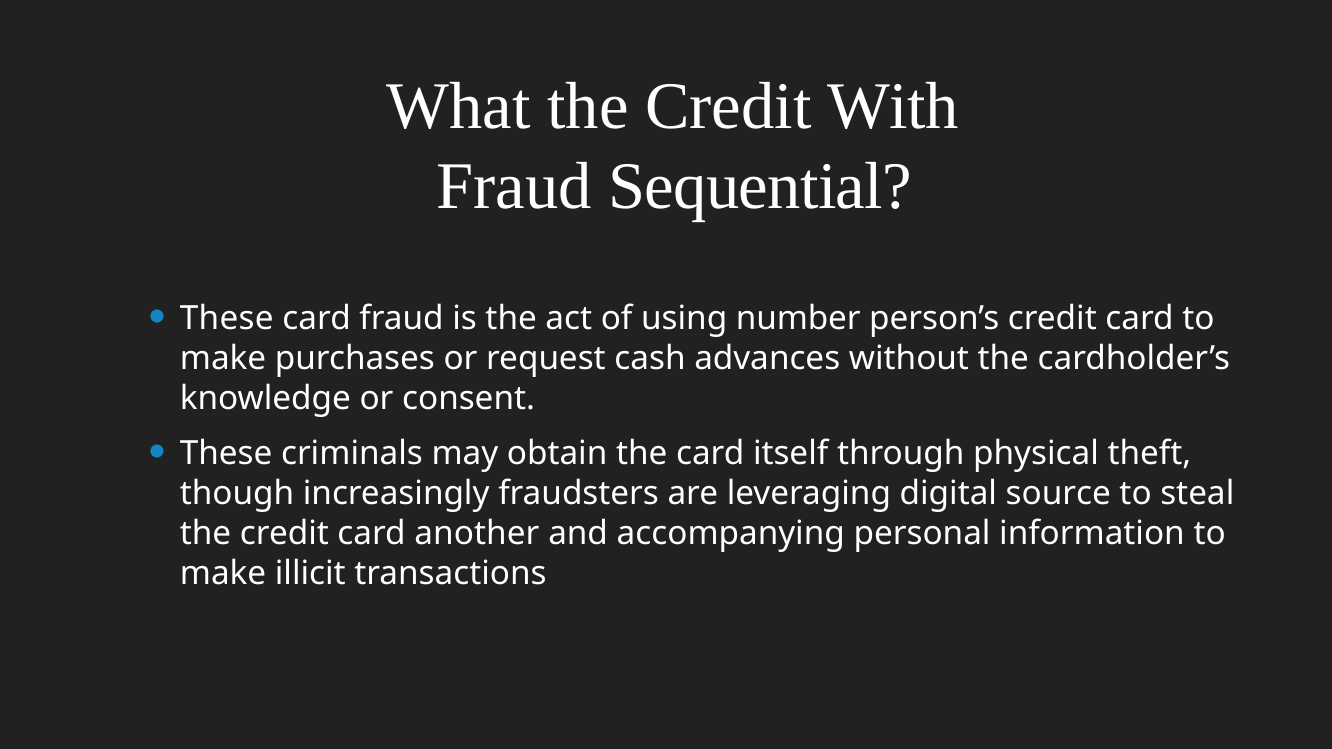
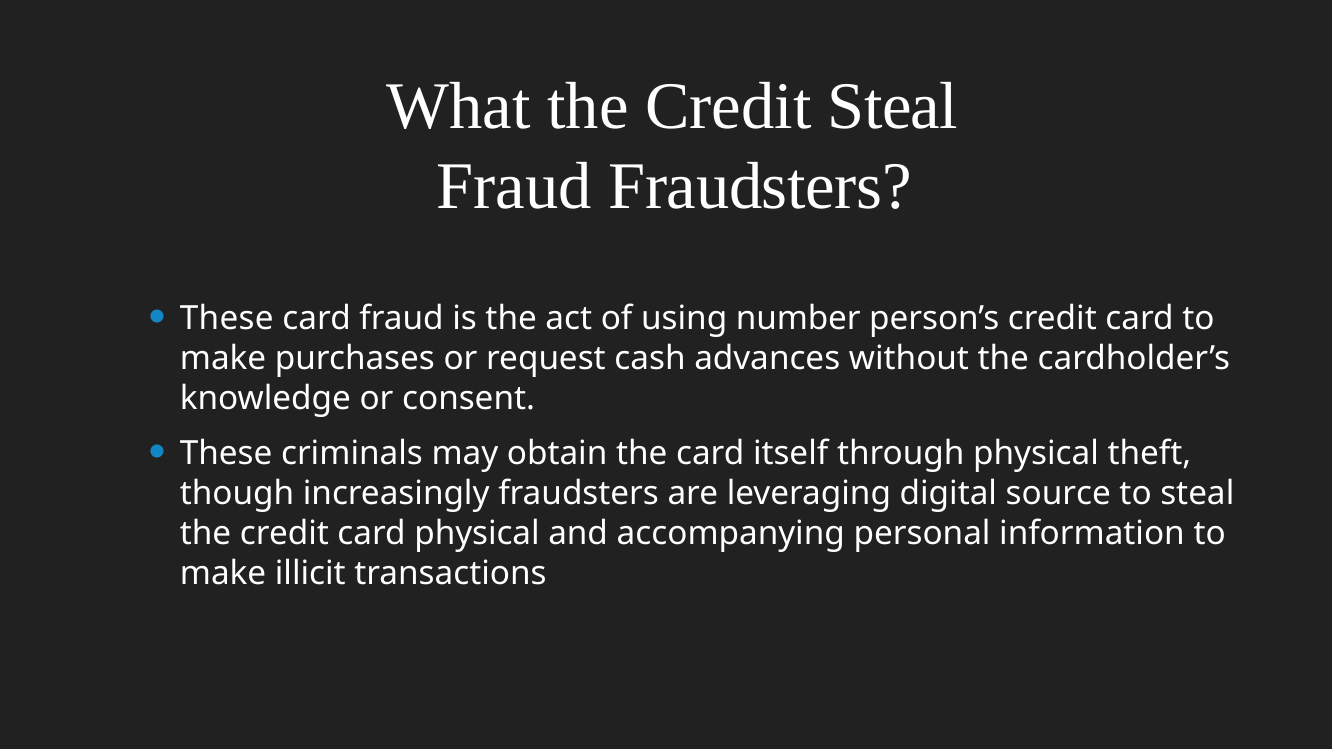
Credit With: With -> Steal (893, 107)
Fraud Sequential: Sequential -> Fraudsters (760, 187)
card another: another -> physical (477, 533)
